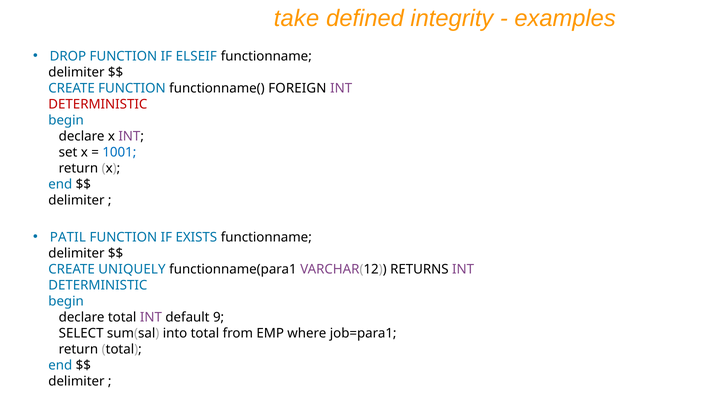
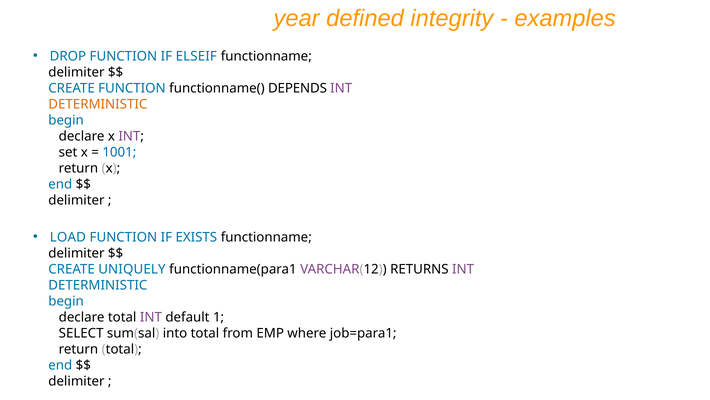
take: take -> year (297, 18)
FOREIGN: FOREIGN -> DEPENDS (297, 88)
DETERMINISTIC colour: red -> orange (98, 104)
PATIL: PATIL -> LOAD (68, 237)
9: 9 -> 1 (219, 317)
